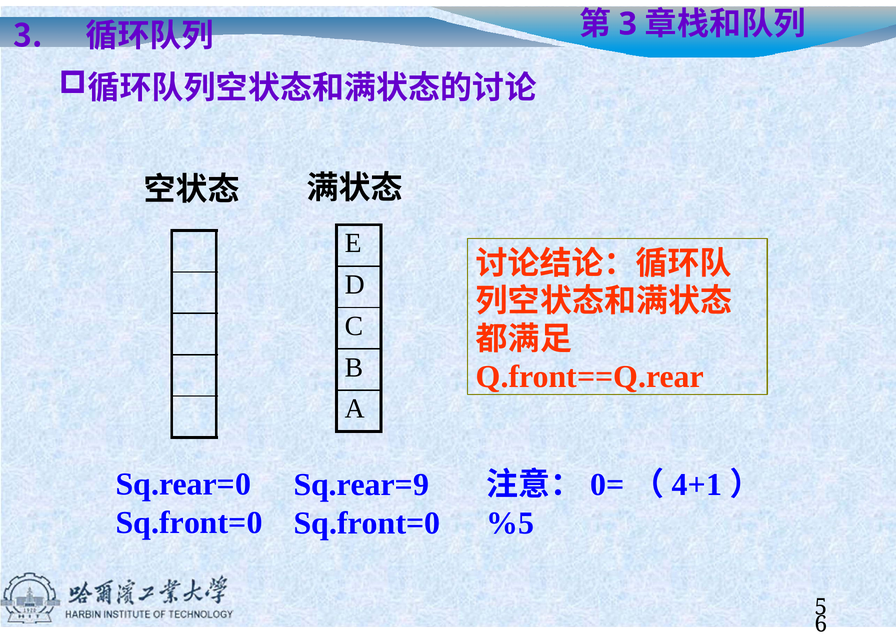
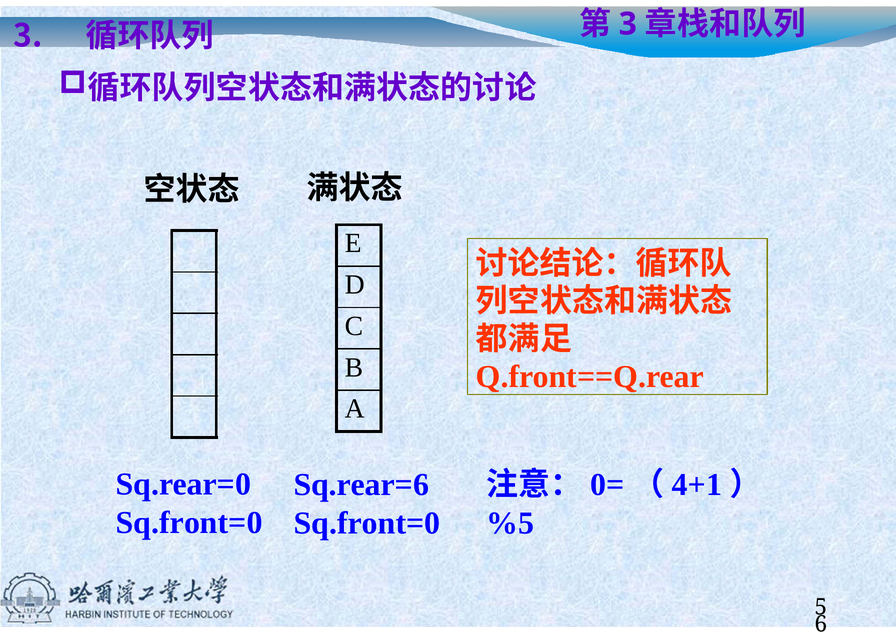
Sq.rear=9: Sq.rear=9 -> Sq.rear=6 (361, 485)
